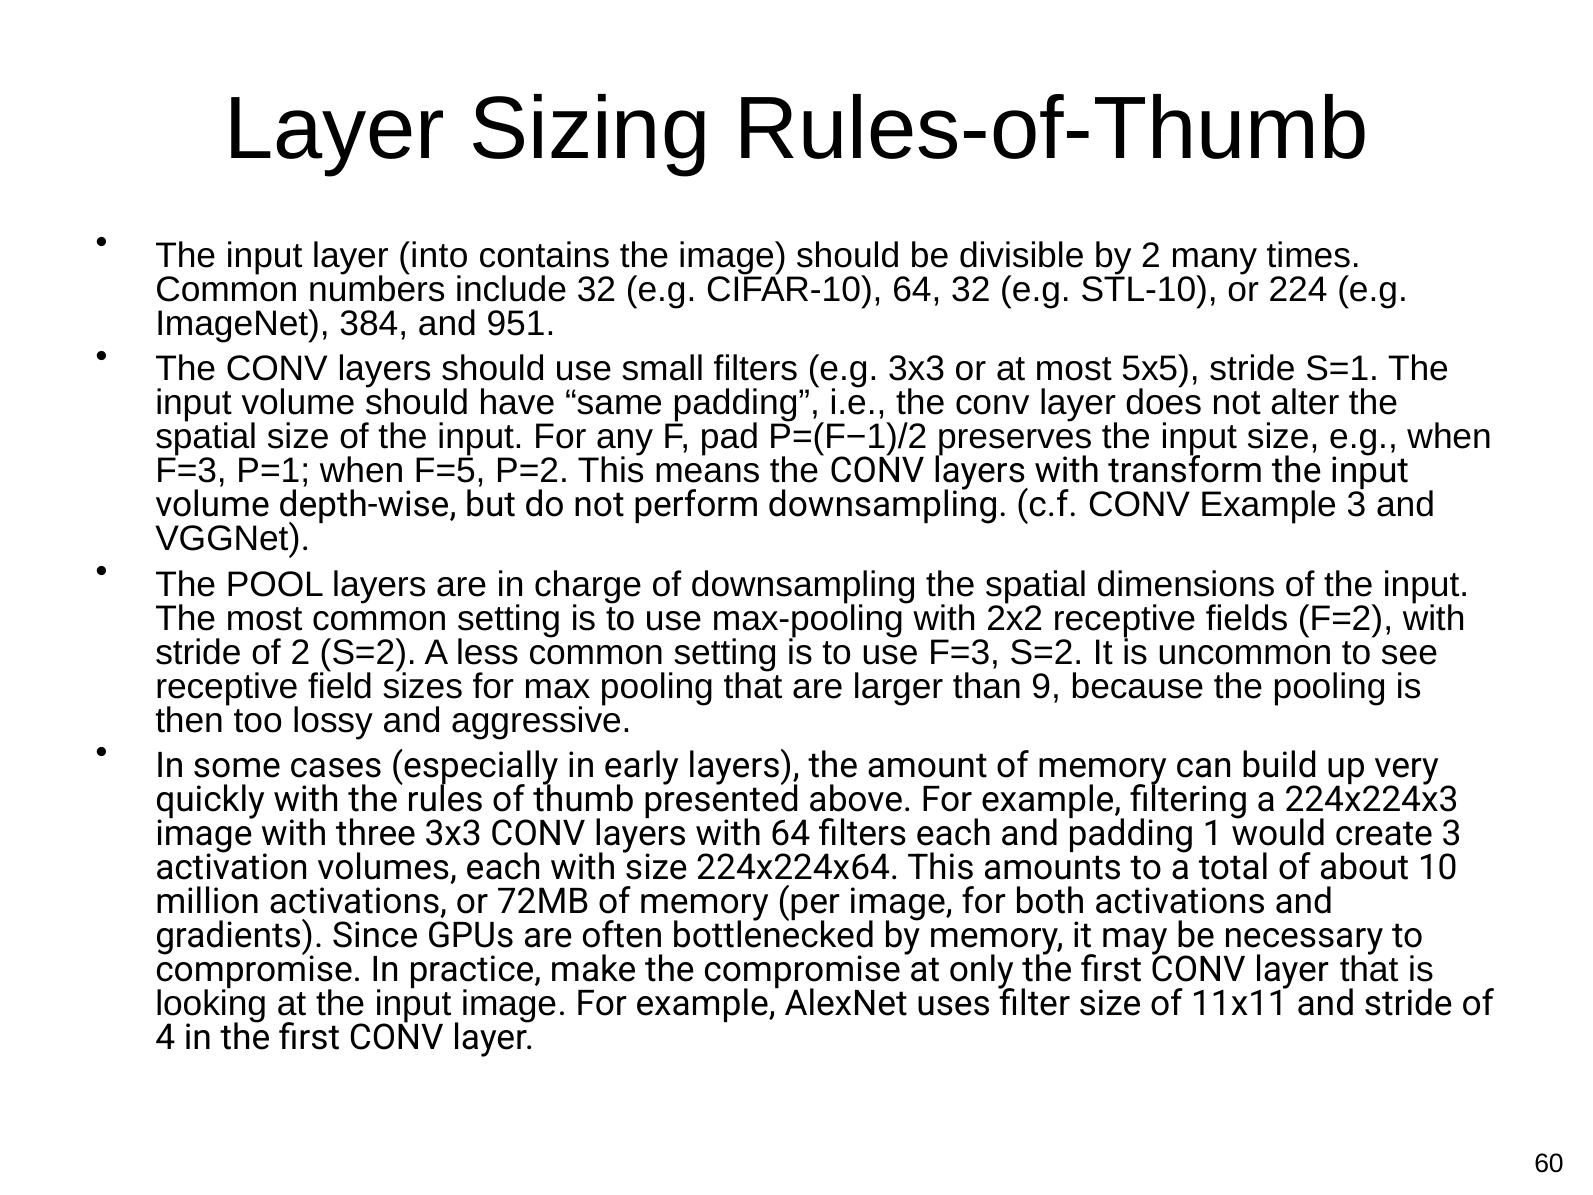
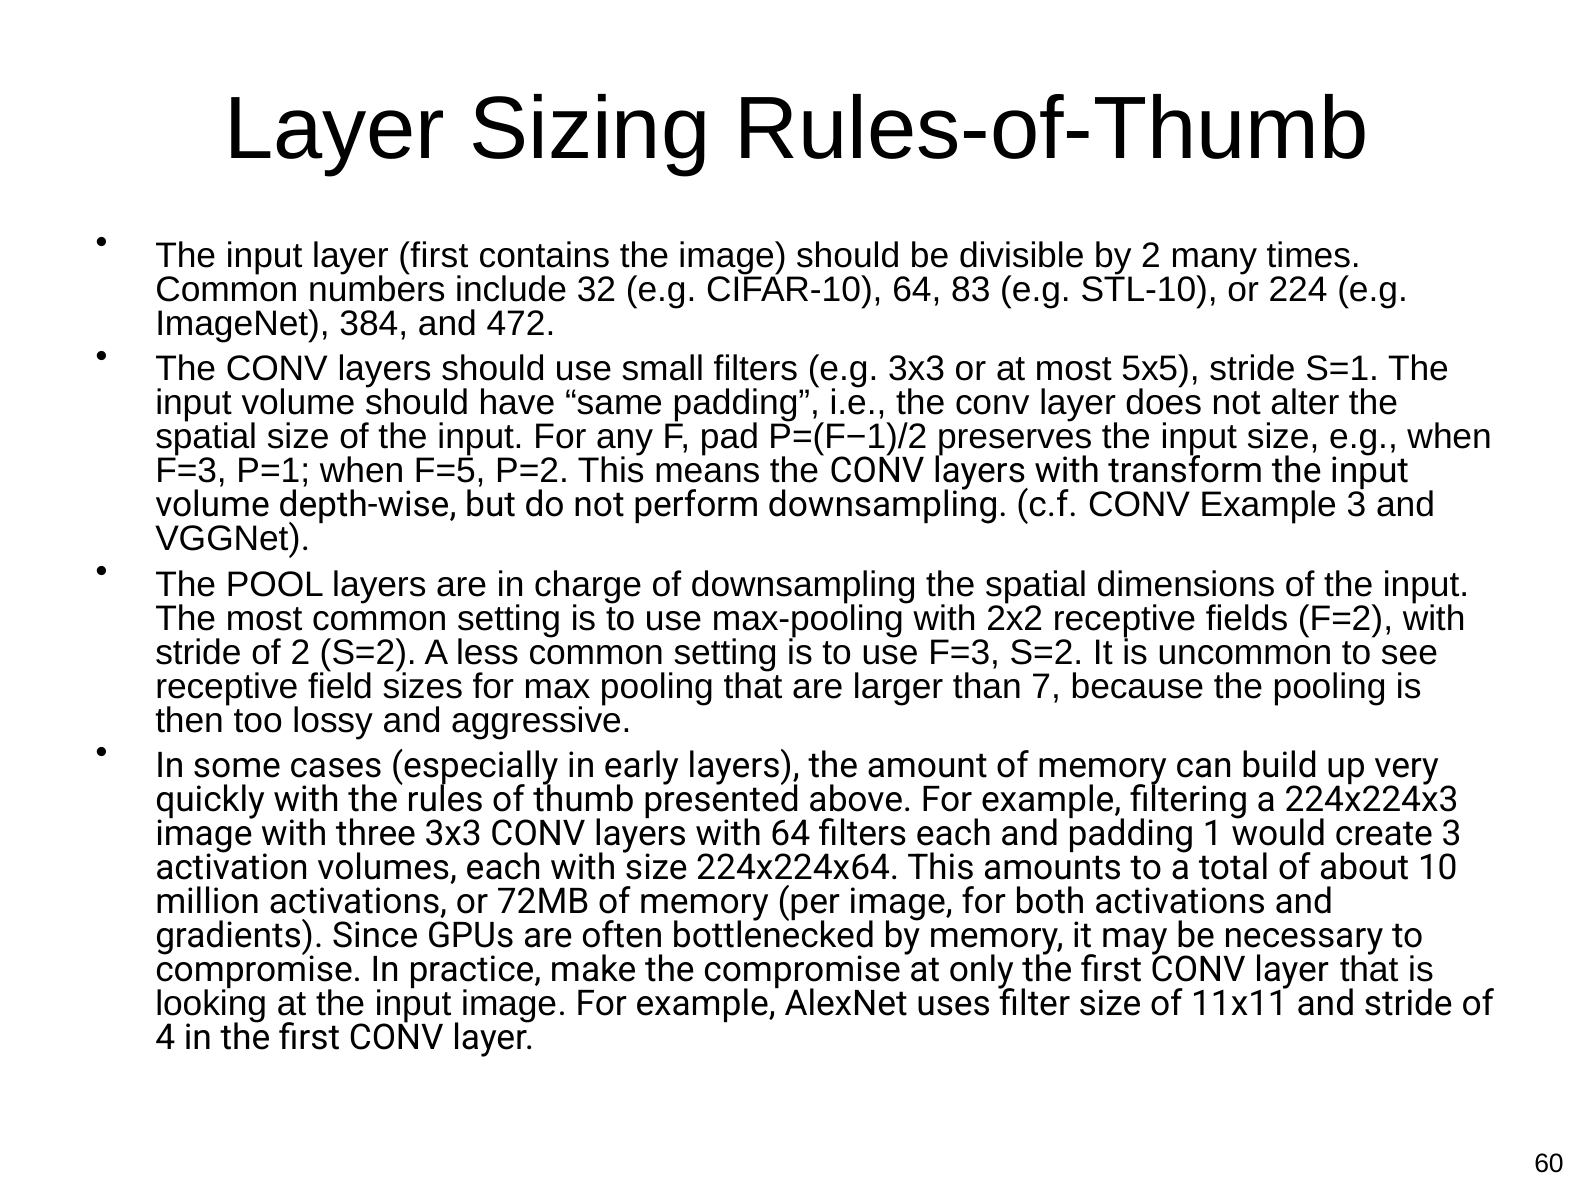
layer into: into -> first (433, 256)
64 32: 32 -> 83 (971, 290)
951: 951 -> 472 (521, 324)
9: 9 -> 7 (1046, 686)
